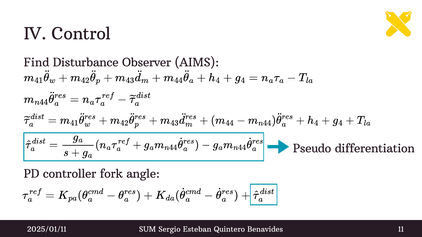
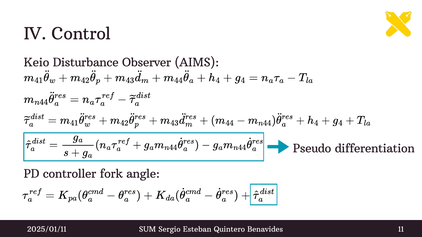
Find: Find -> Keio (37, 63)
